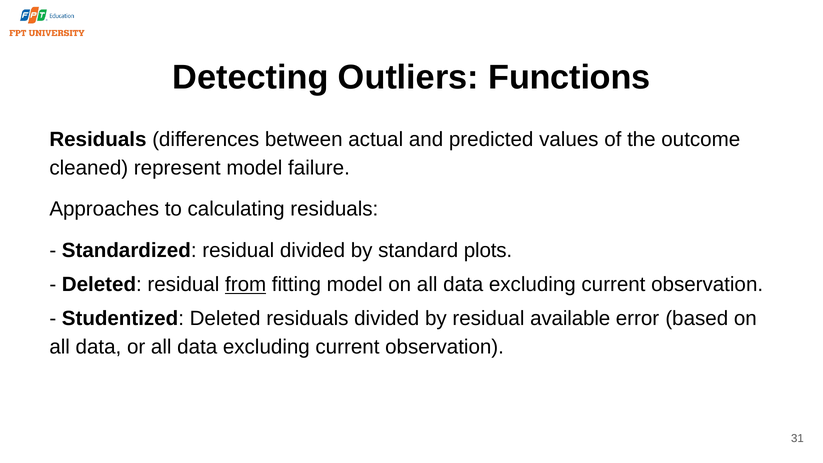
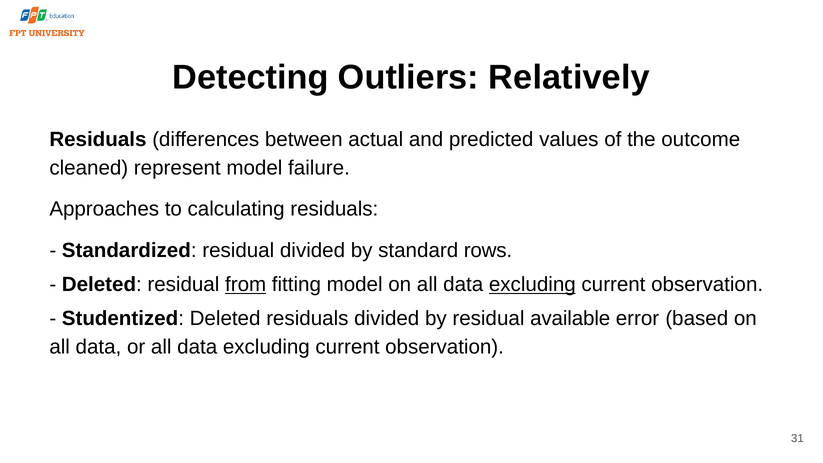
Functions: Functions -> Relatively (569, 77)
plots: plots -> rows (488, 250)
excluding underline: none -> present (532, 285)
